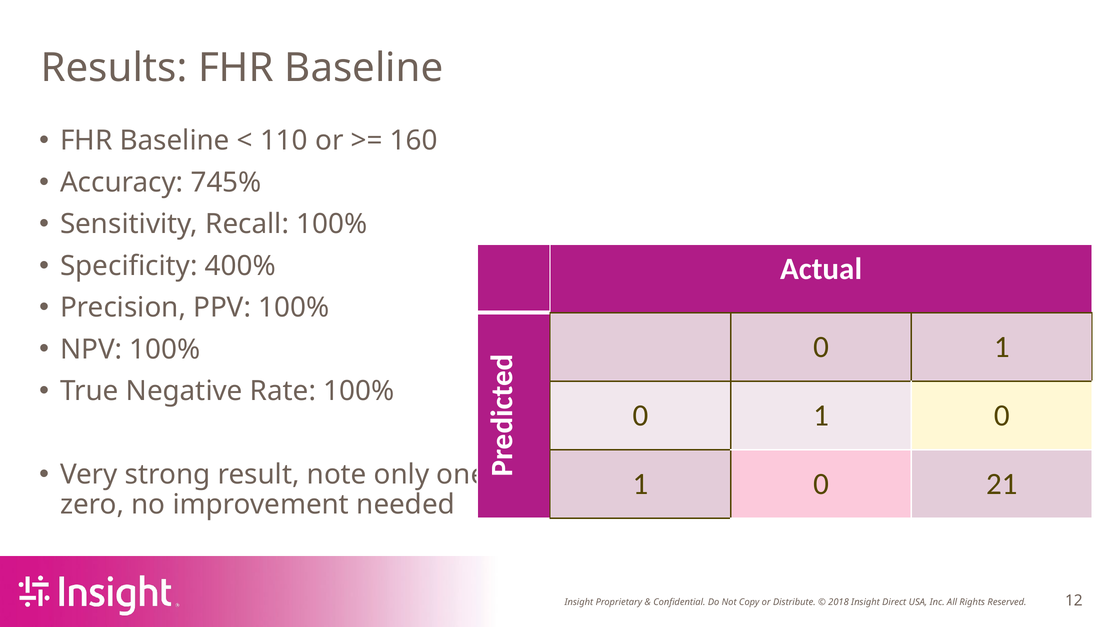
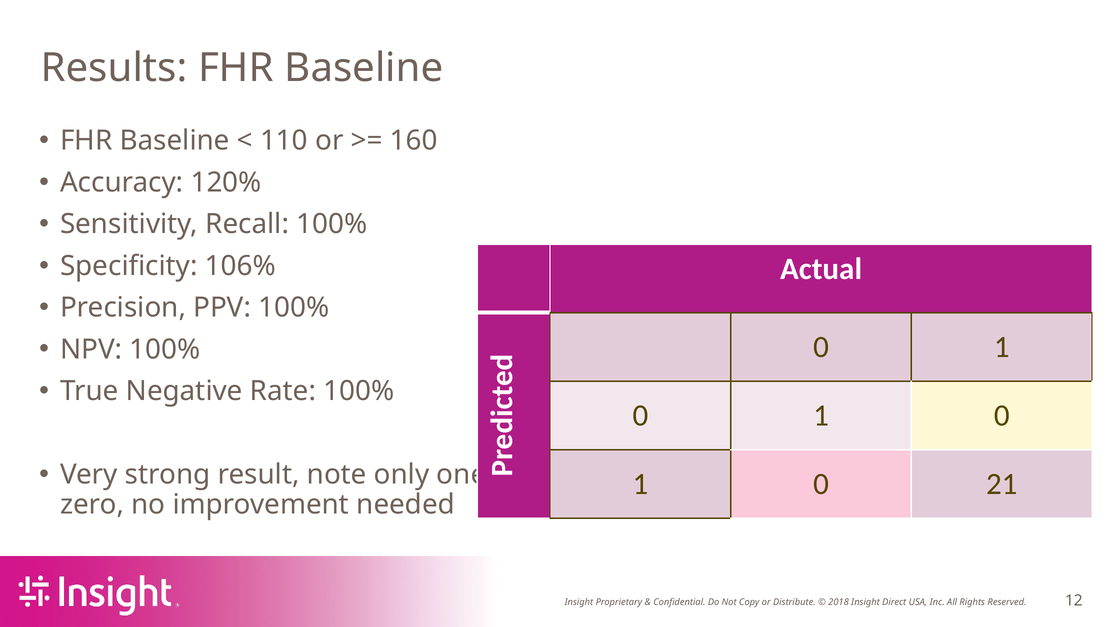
745%: 745% -> 120% (226, 182)
400%: 400% -> 106% (240, 266)
